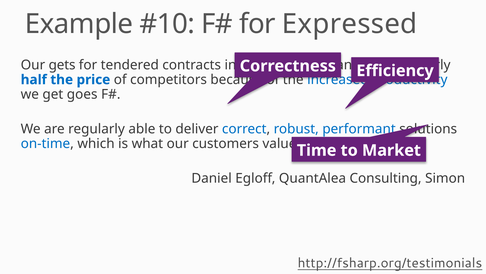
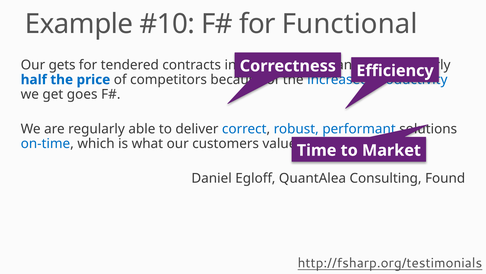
Expressed: Expressed -> Functional (350, 24)
Simon: Simon -> Found (445, 178)
